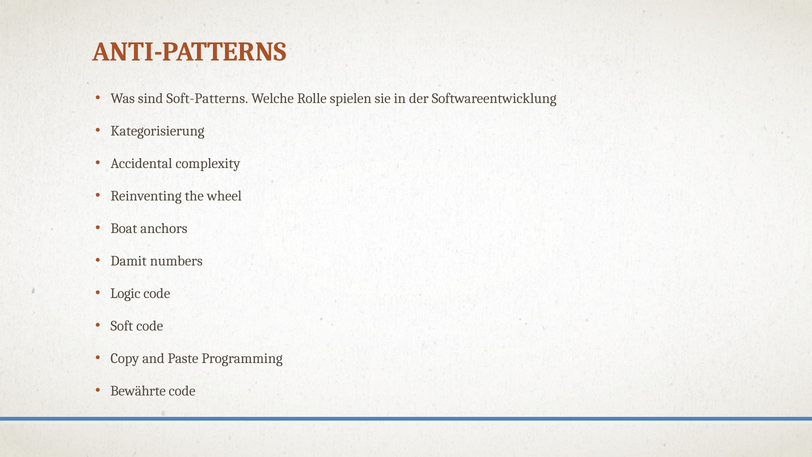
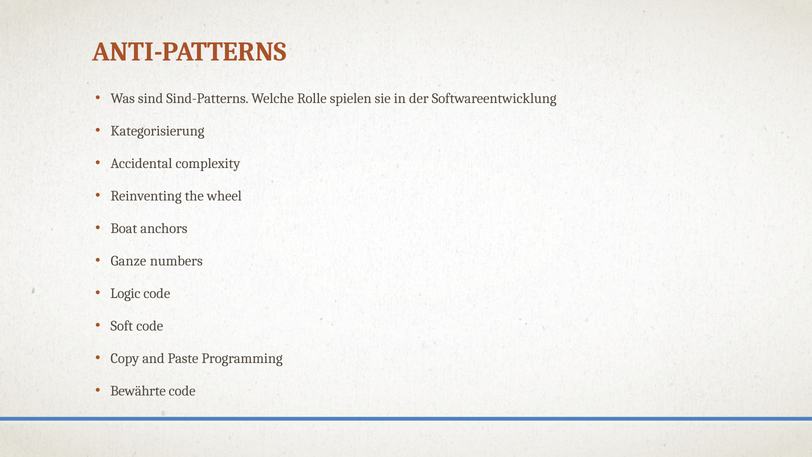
Soft-Patterns: Soft-Patterns -> Sind-Patterns (207, 98)
Damit: Damit -> Ganze (129, 261)
